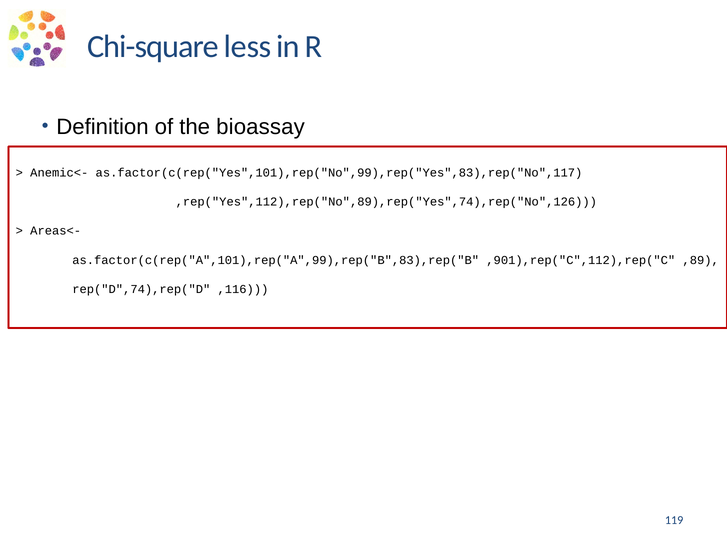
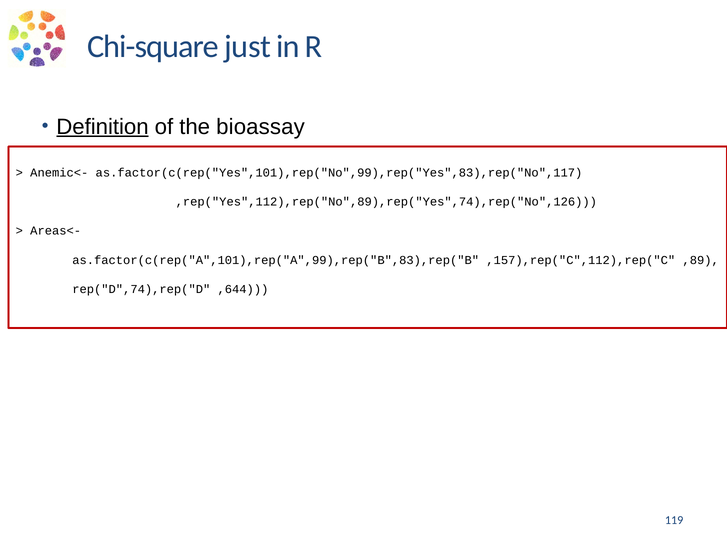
less: less -> just (248, 47)
Definition underline: none -> present (103, 127)
,901),rep("C",112),rep("C: ,901),rep("C",112),rep("C -> ,157),rep("C",112),rep("C (581, 260)
,116: ,116 -> ,644 (243, 289)
